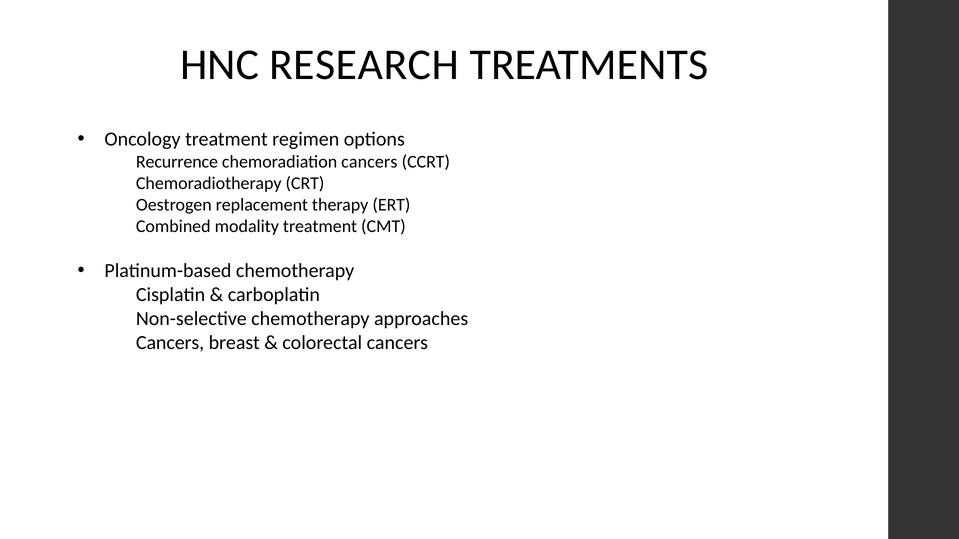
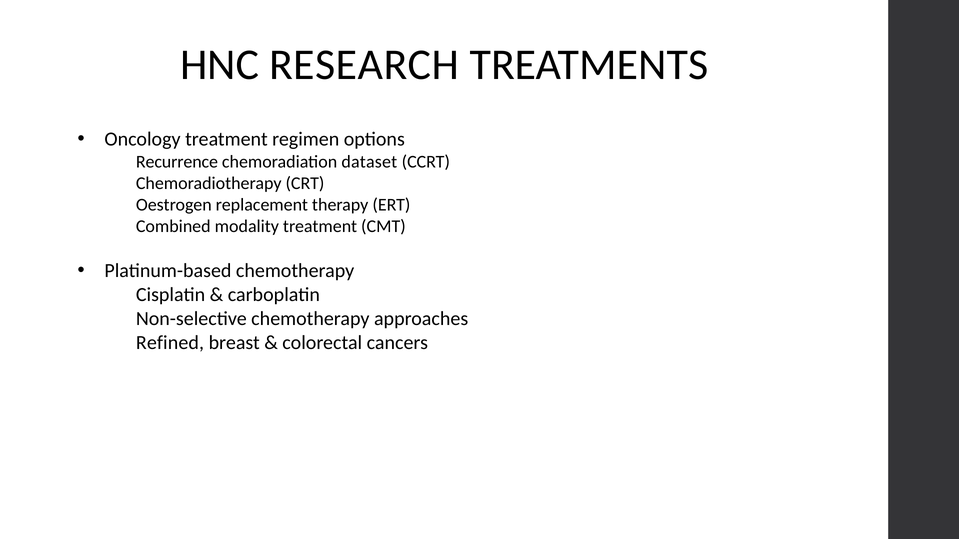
chemoradiation cancers: cancers -> dataset (369, 162)
Cancers: Cancers -> Refined (170, 343)
